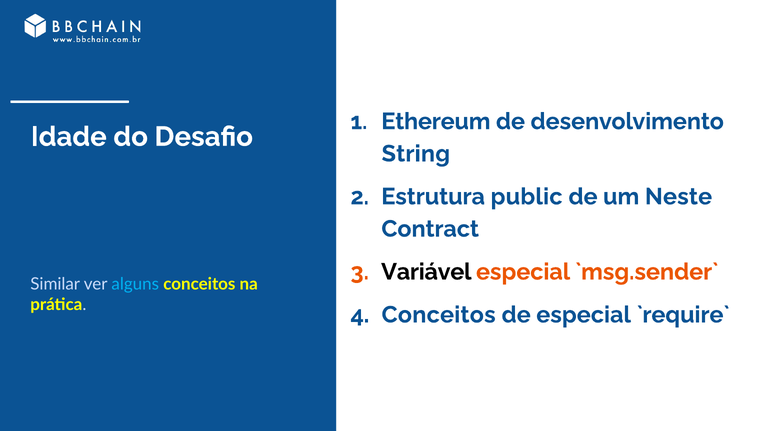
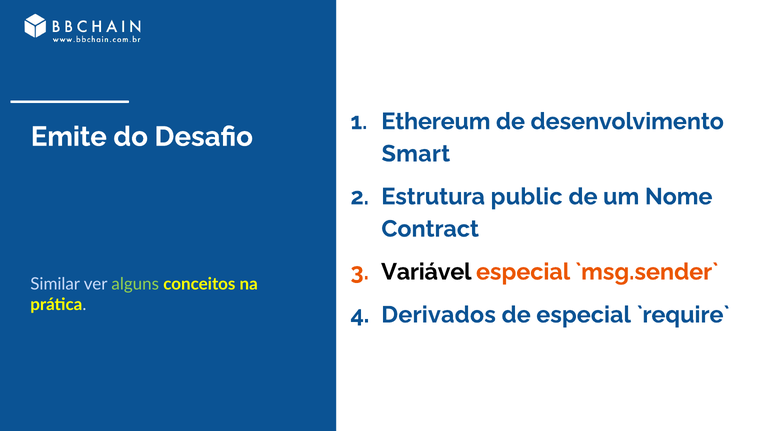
Idade: Idade -> Emite (69, 137)
String: String -> Smart (416, 154)
Neste: Neste -> Nome (679, 197)
alguns colour: light blue -> light green (135, 284)
Conceitos: Conceitos -> Derivados (439, 315)
